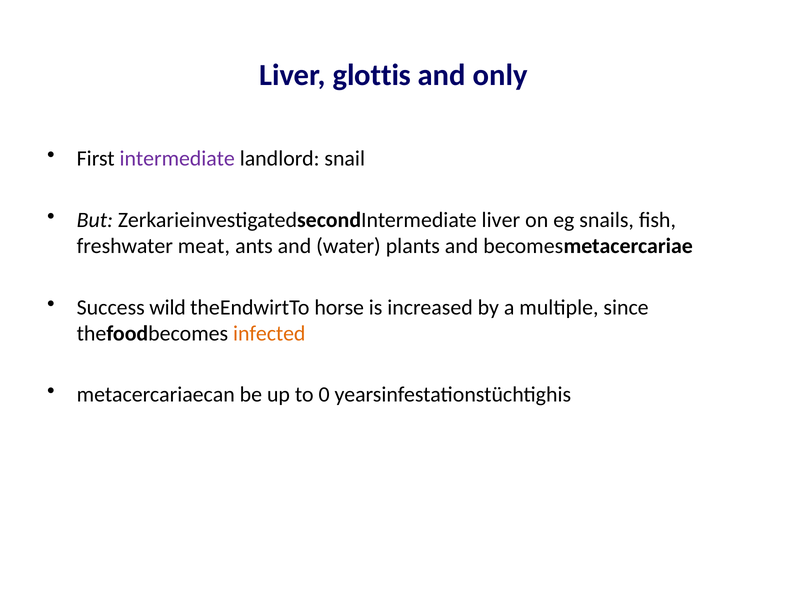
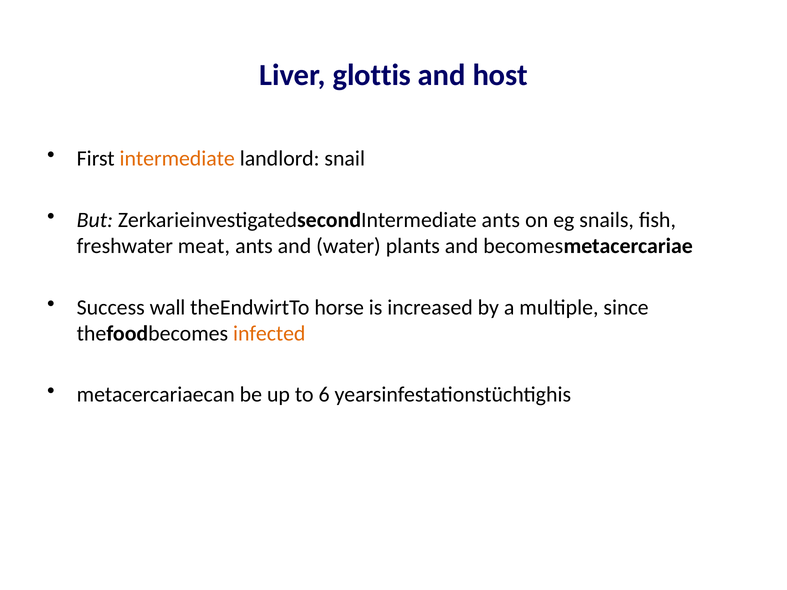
only: only -> host (500, 75)
intermediate colour: purple -> orange (177, 159)
ZerkarieinvestigatedsecondIntermediate liver: liver -> ants (501, 220)
wild: wild -> wall (168, 307)
0: 0 -> 6 (324, 395)
